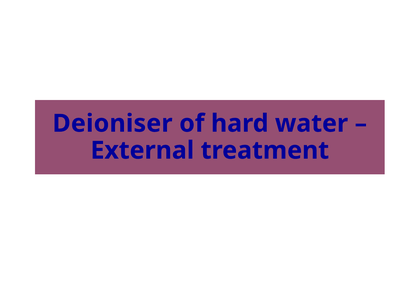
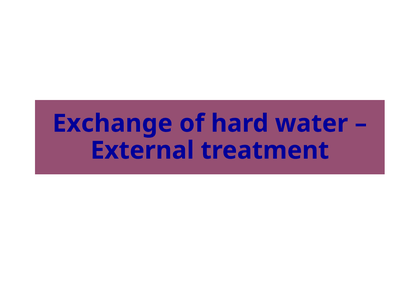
Deioniser: Deioniser -> Exchange (113, 123)
